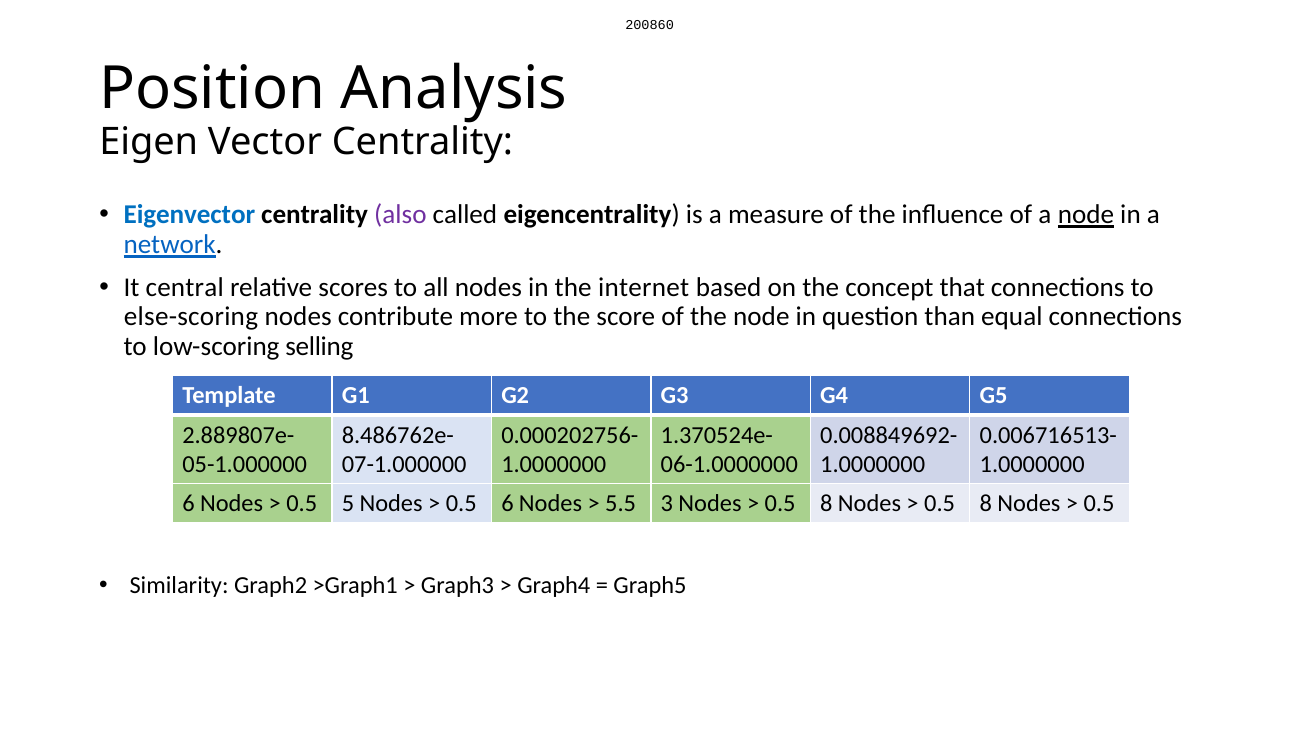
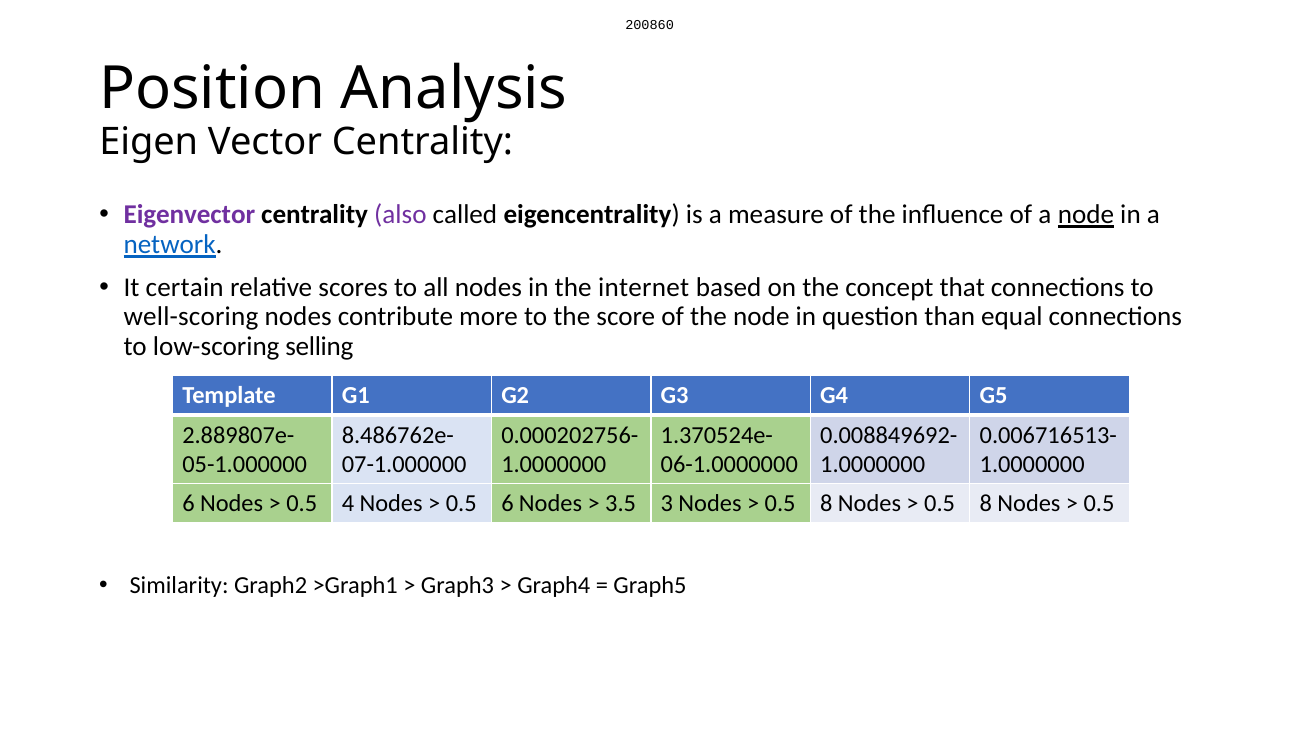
Eigenvector colour: blue -> purple (189, 215)
central: central -> certain (185, 288)
else-scoring: else-scoring -> well-scoring (191, 317)
5: 5 -> 4 (348, 504)
5.5: 5.5 -> 3.5 (621, 504)
